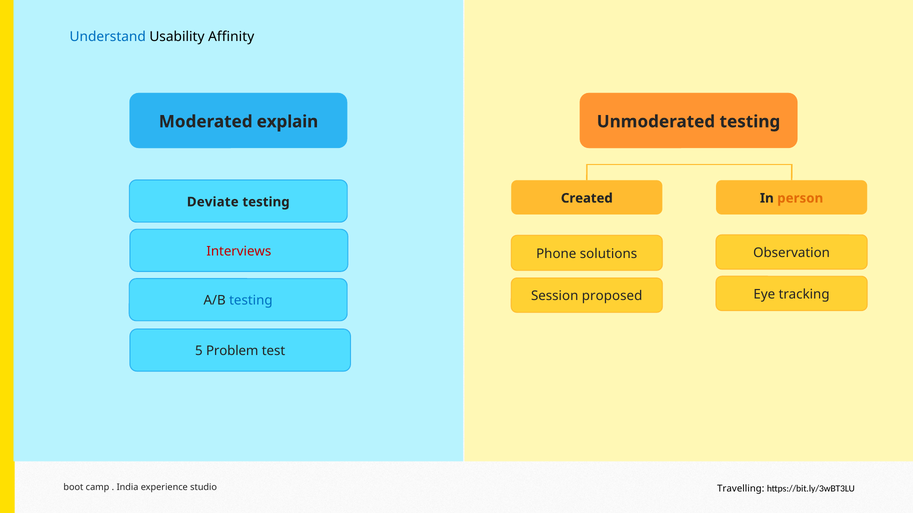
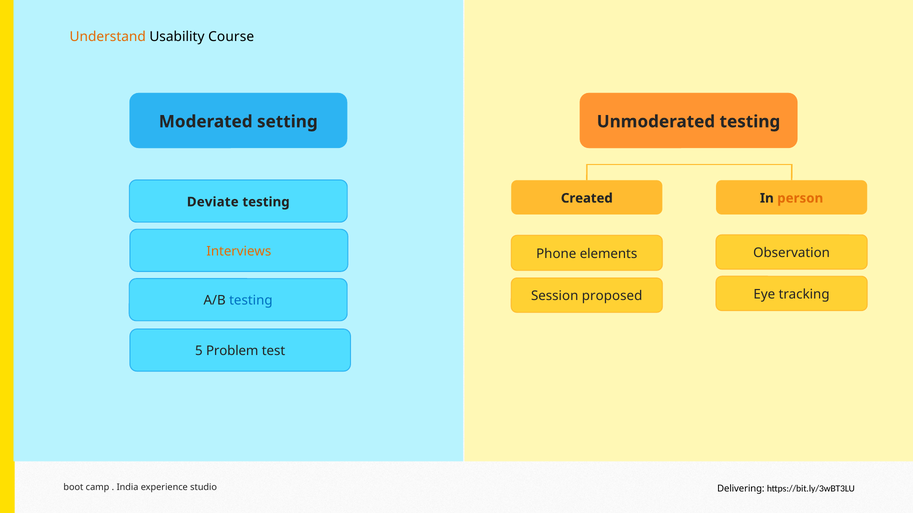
Understand colour: blue -> orange (108, 37)
Affinity: Affinity -> Course (231, 37)
explain: explain -> setting (287, 122)
Interviews colour: red -> orange (239, 252)
solutions: solutions -> elements (609, 254)
Travelling: Travelling -> Delivering (741, 489)
